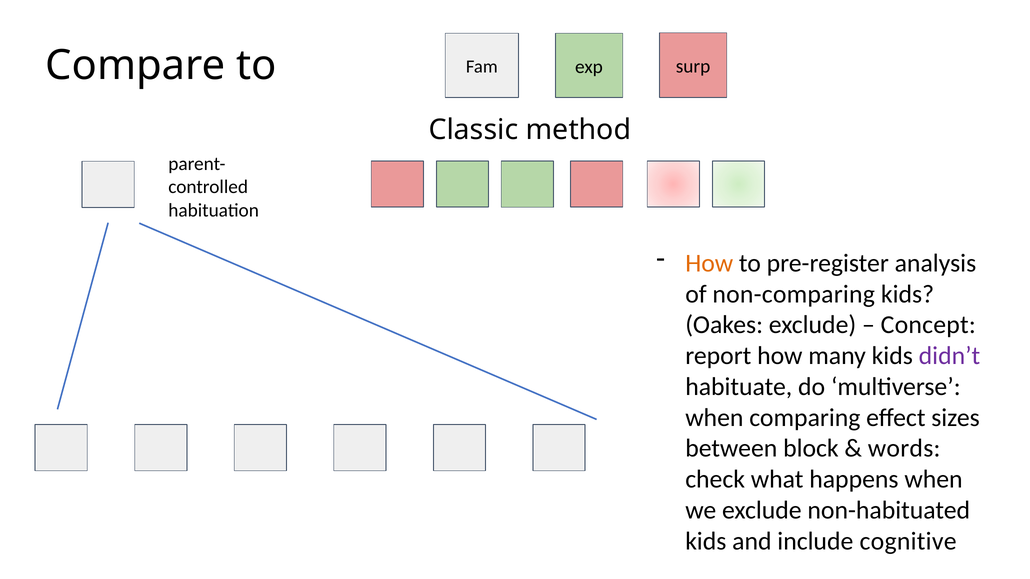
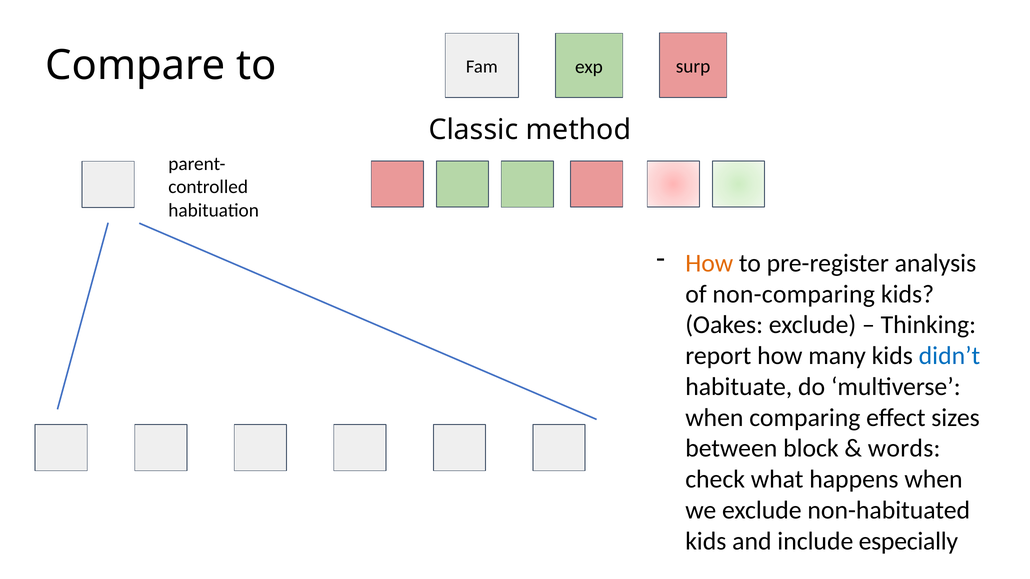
Concept: Concept -> Thinking (928, 325)
didn’t colour: purple -> blue (949, 356)
cognitive: cognitive -> especially (908, 541)
